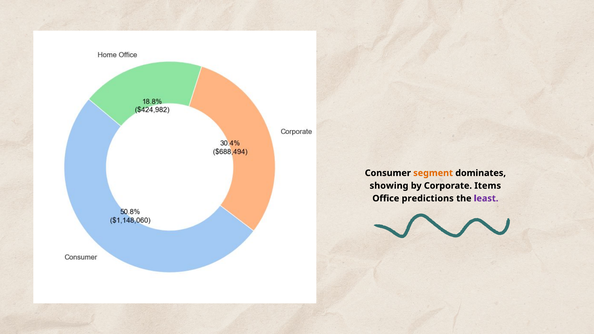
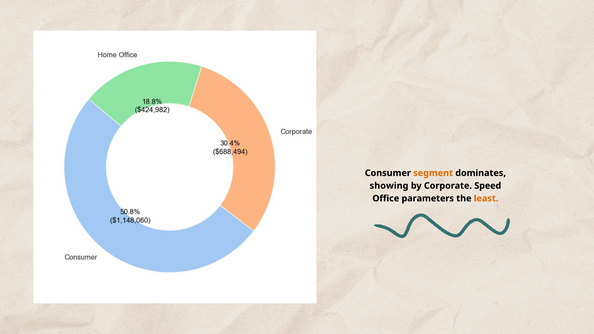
Items: Items -> Speed (488, 186)
predictions: predictions -> parameters (428, 198)
least colour: purple -> orange (486, 198)
